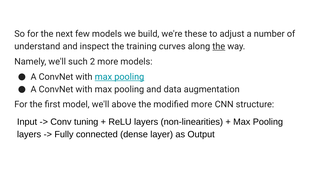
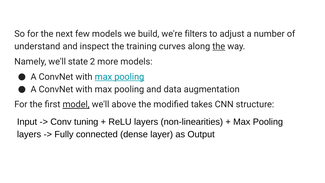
these: these -> filters (196, 34)
such: such -> state (78, 62)
model underline: none -> present (76, 104)
modified more: more -> takes (202, 104)
